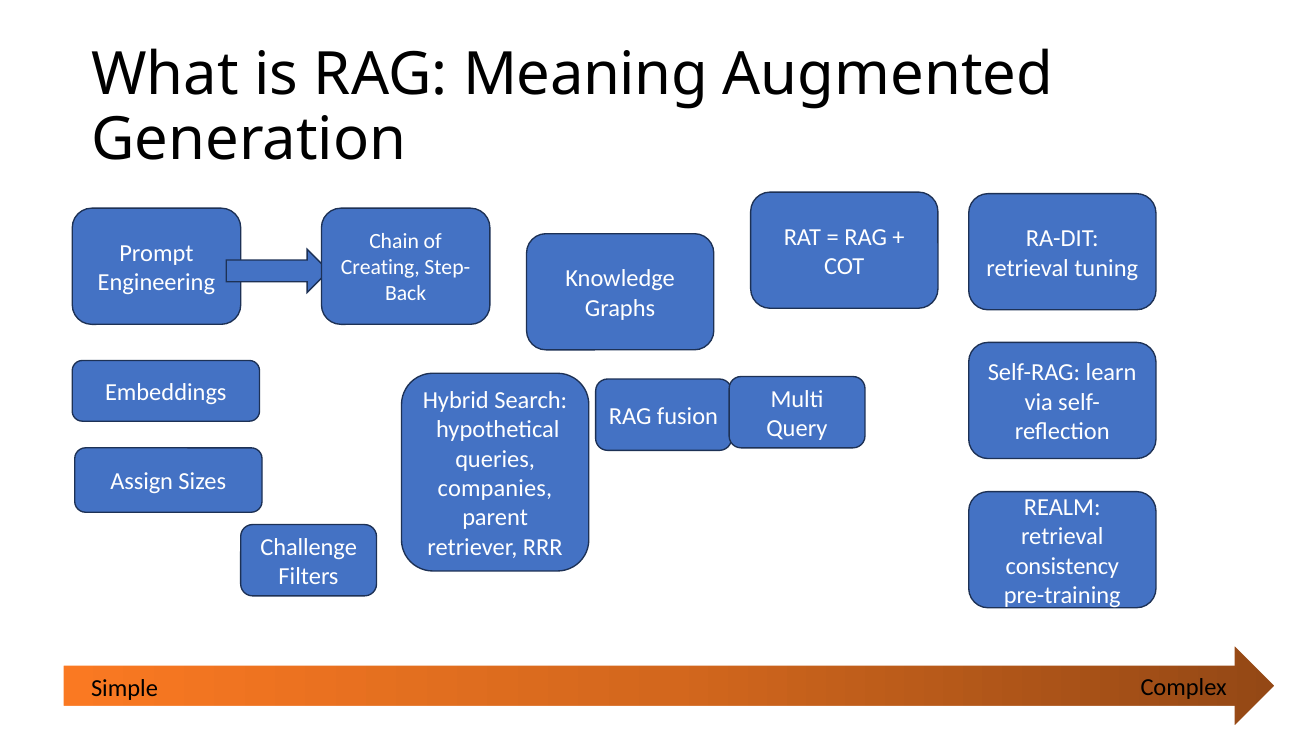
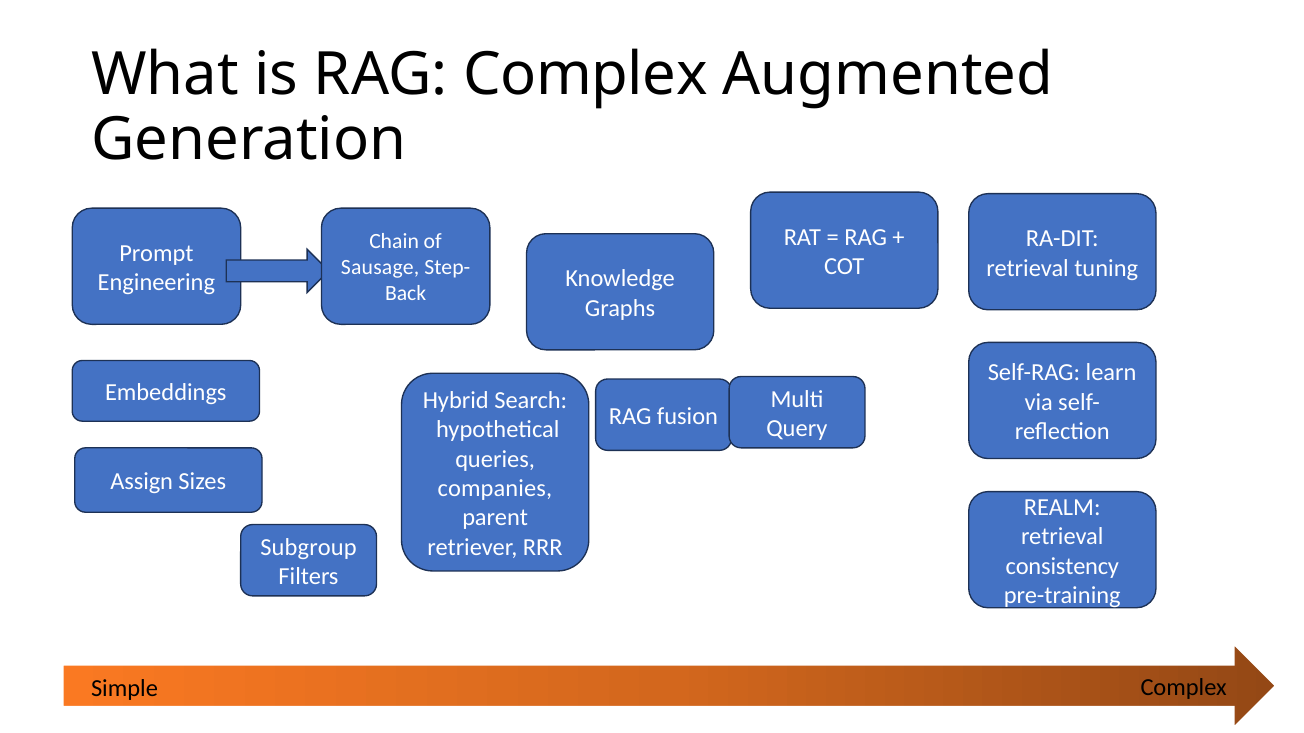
RAG Meaning: Meaning -> Complex (585, 75)
Creating: Creating -> Sausage (380, 268)
Challenge: Challenge -> Subgroup (309, 548)
